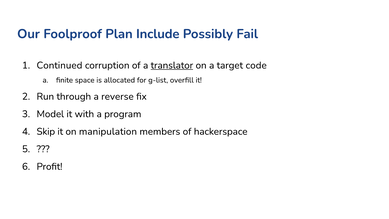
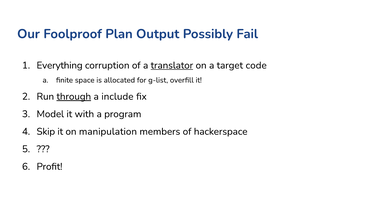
Include: Include -> Output (158, 34)
Continued: Continued -> Everything (60, 65)
through underline: none -> present (74, 96)
reverse: reverse -> include (117, 96)
